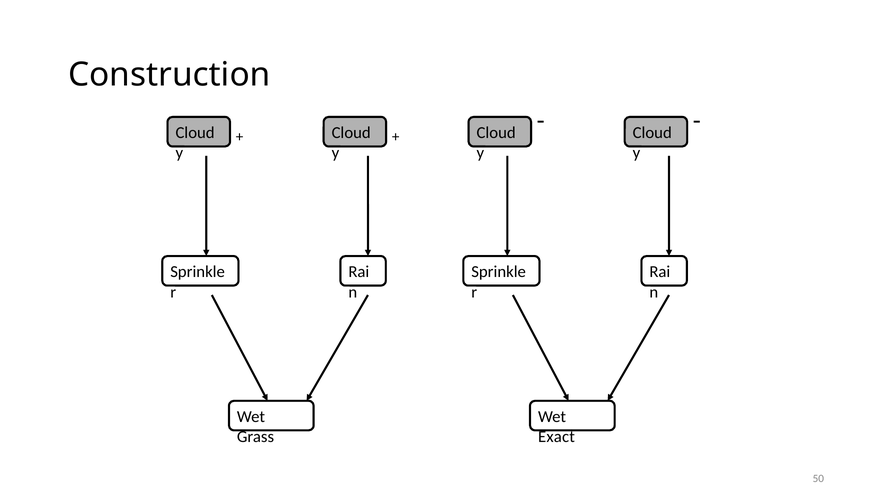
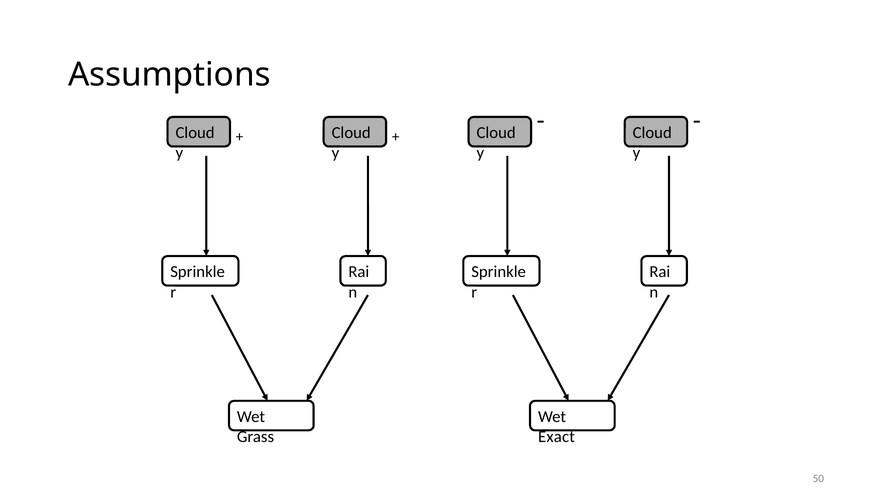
Construction: Construction -> Assumptions (169, 75)
